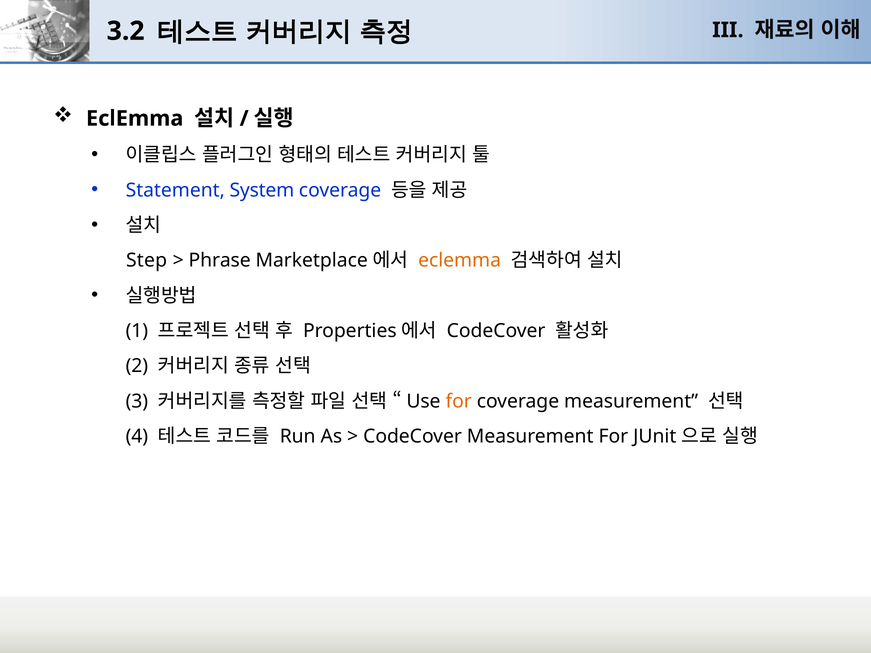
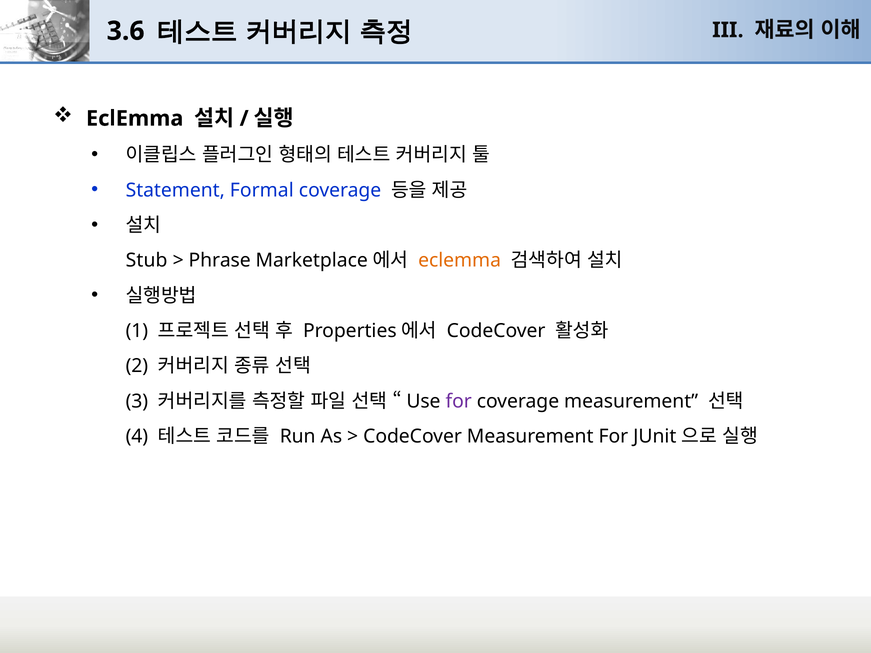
3.2: 3.2 -> 3.6 (126, 31)
System: System -> Formal (262, 190)
Step: Step -> Stub (147, 261)
for colour: orange -> purple (459, 401)
